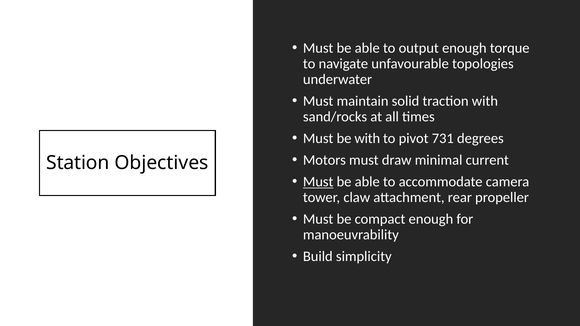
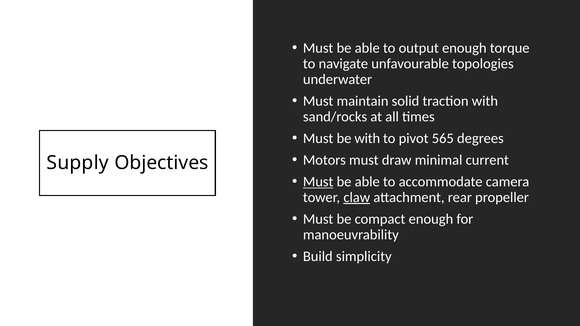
731: 731 -> 565 (443, 138)
Station: Station -> Supply (78, 163)
claw underline: none -> present (357, 198)
